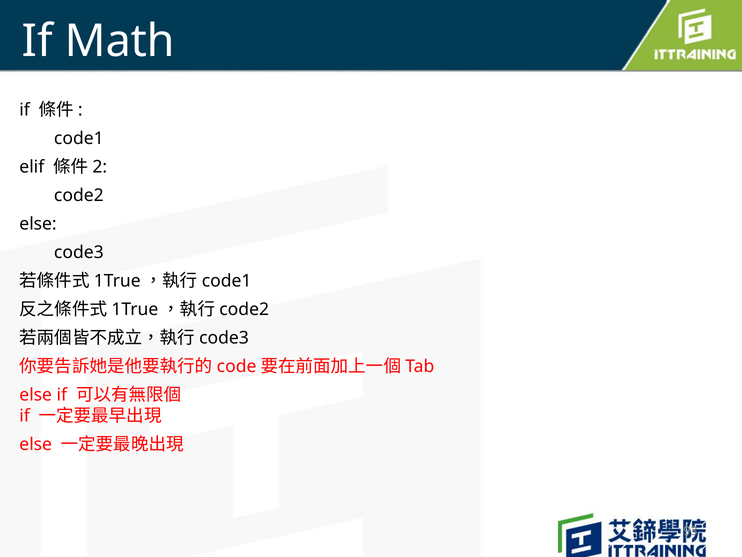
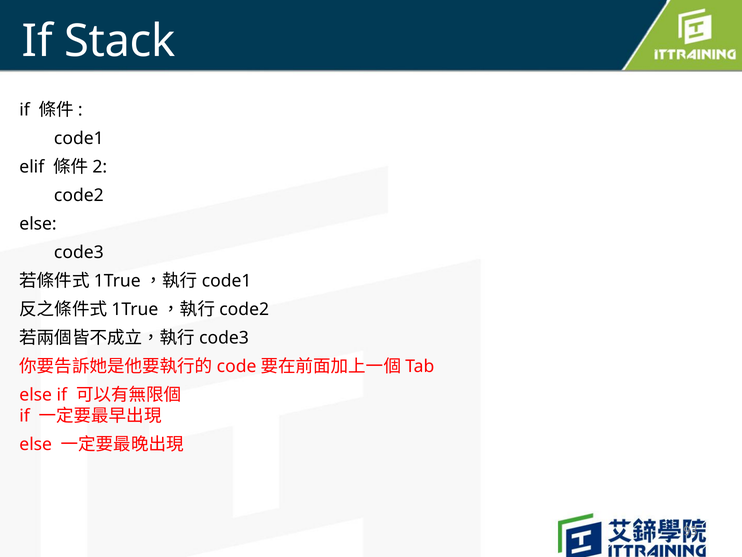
Math: Math -> Stack (120, 41)
